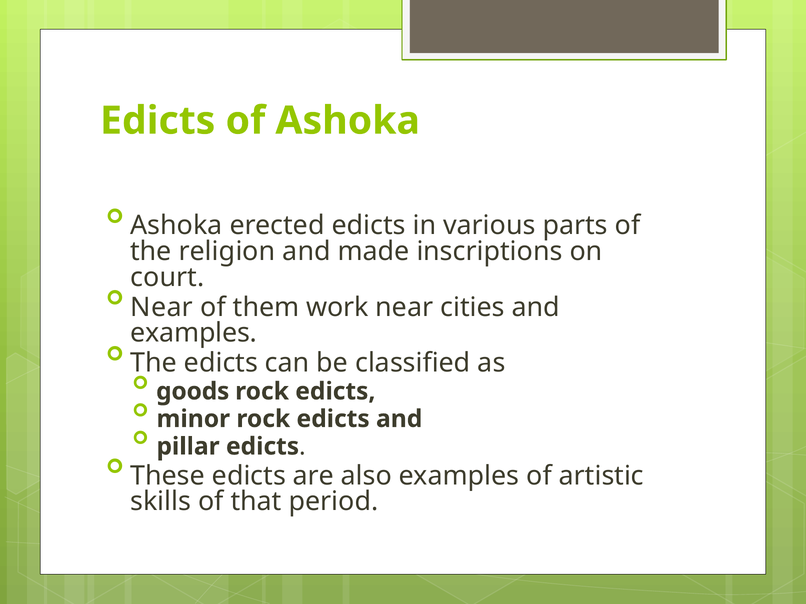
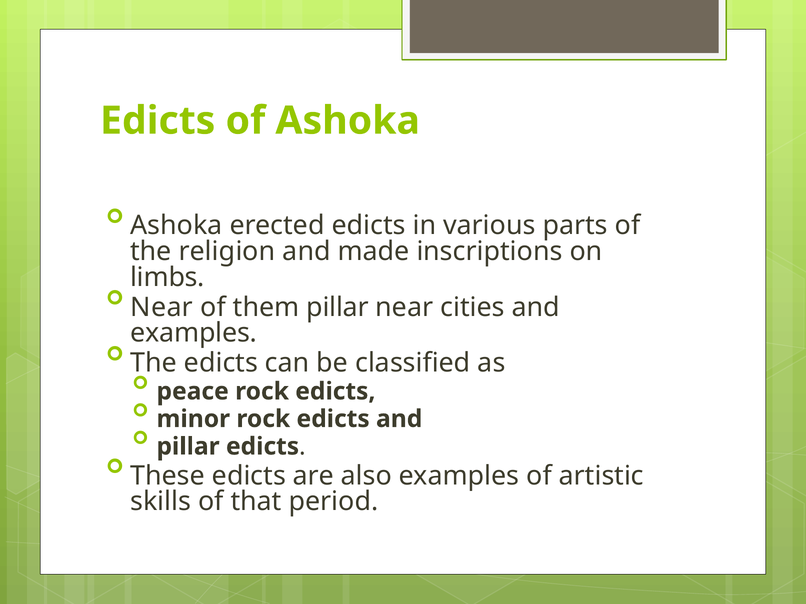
court: court -> limbs (167, 277)
them work: work -> pillar (338, 307)
goods: goods -> peace (193, 392)
